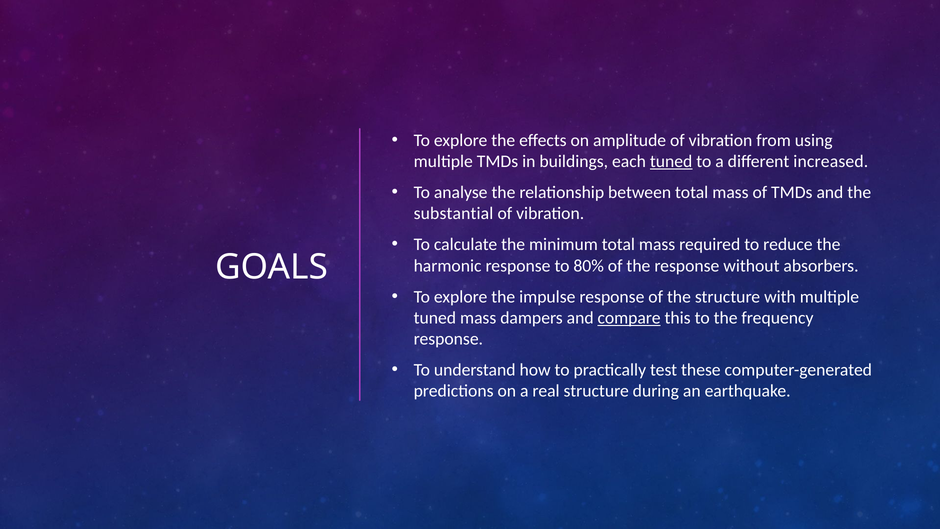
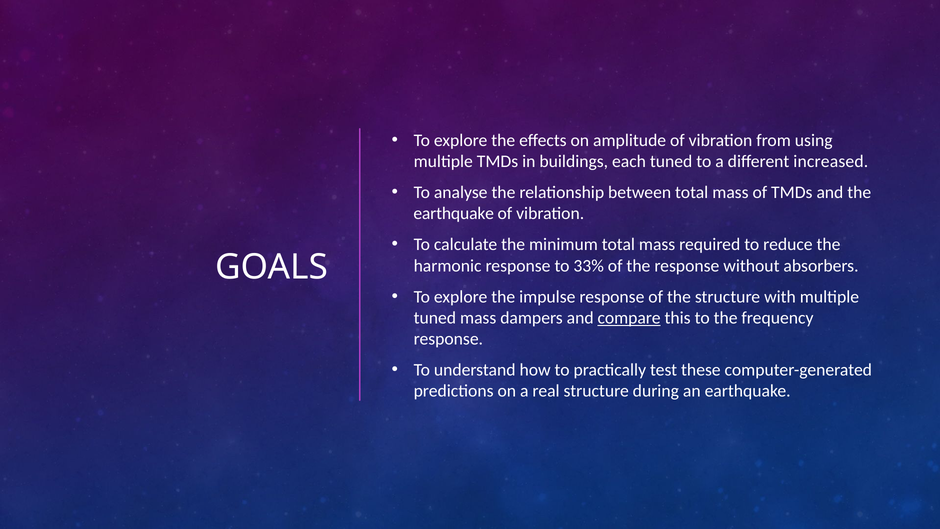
tuned underline: present -> none (671, 161)
substantial: substantial -> earthquake (454, 214)
80%: 80% -> 33% (589, 266)
